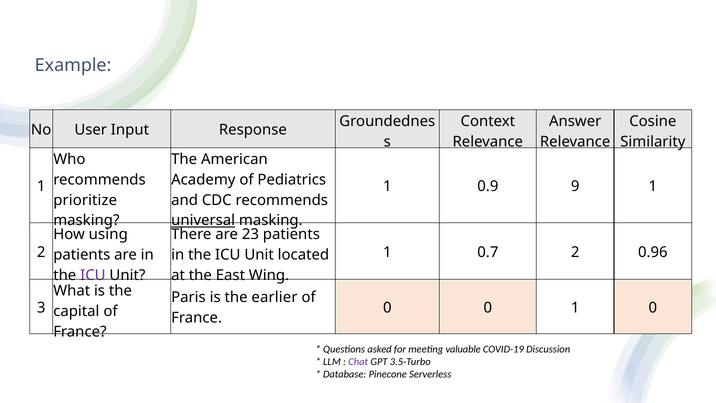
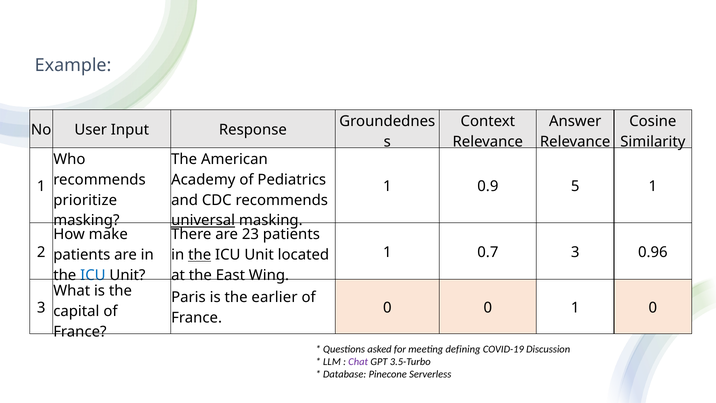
9: 9 -> 5 (575, 186)
using: using -> make (108, 234)
0.7 2: 2 -> 3 (575, 252)
the underline: none -> present (200, 255)
ICU colour: purple -> blue (93, 275)
valuable: valuable -> defining (463, 349)
